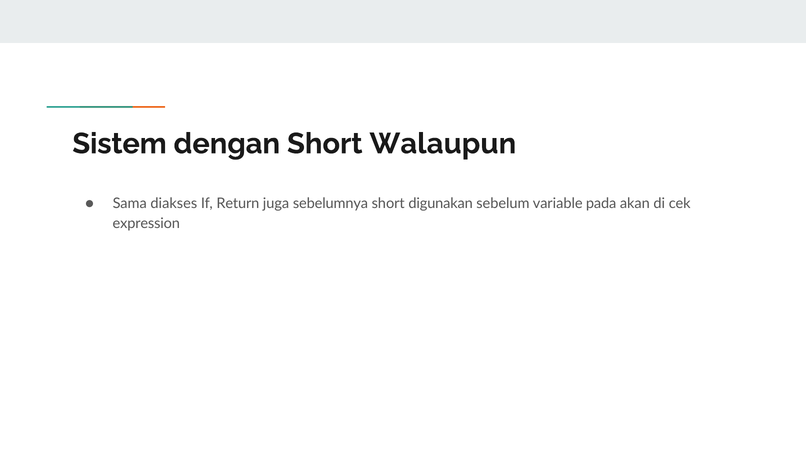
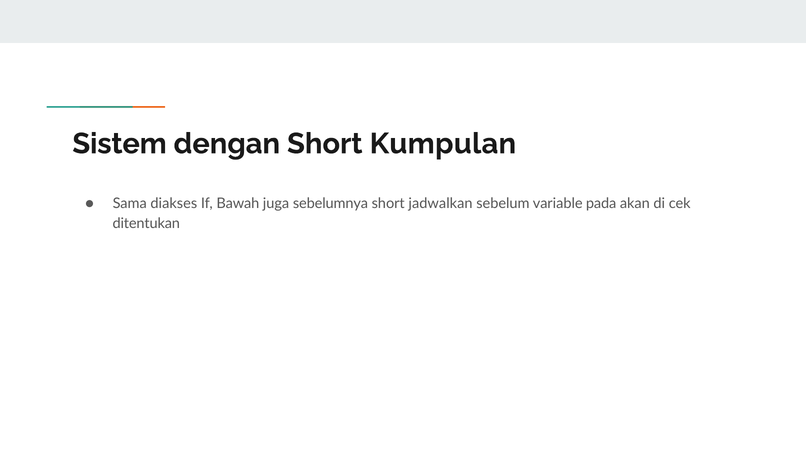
Walaupun: Walaupun -> Kumpulan (443, 144)
Return: Return -> Bawah (238, 204)
digunakan: digunakan -> jadwalkan (441, 204)
expression: expression -> ditentukan (146, 224)
